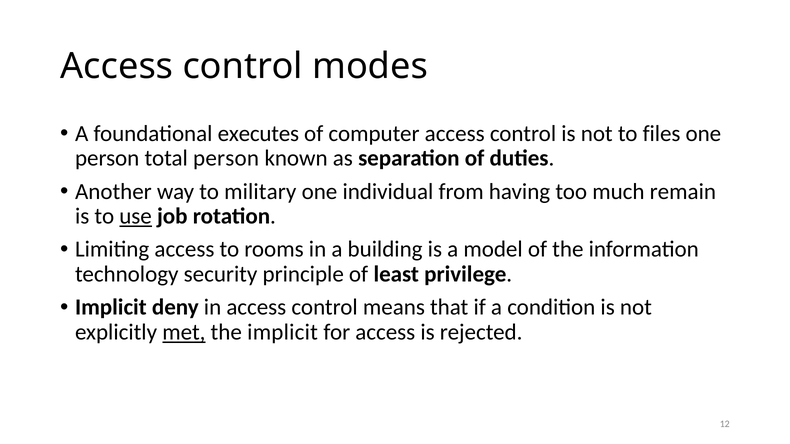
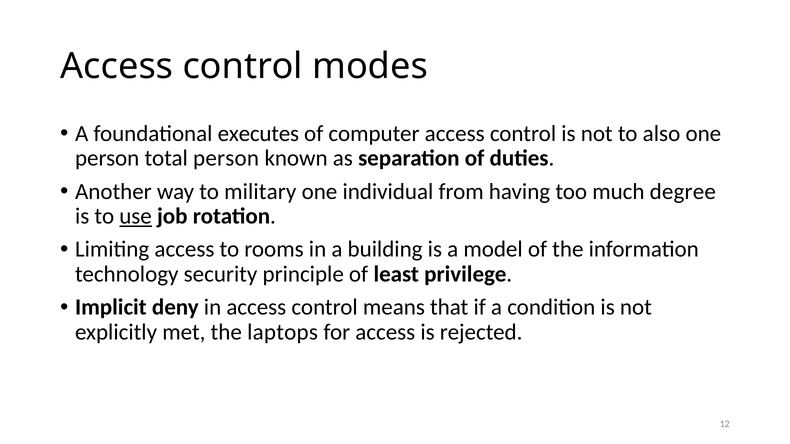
files: files -> also (662, 134)
remain: remain -> degree (683, 192)
met underline: present -> none (184, 332)
the implicit: implicit -> laptops (283, 332)
